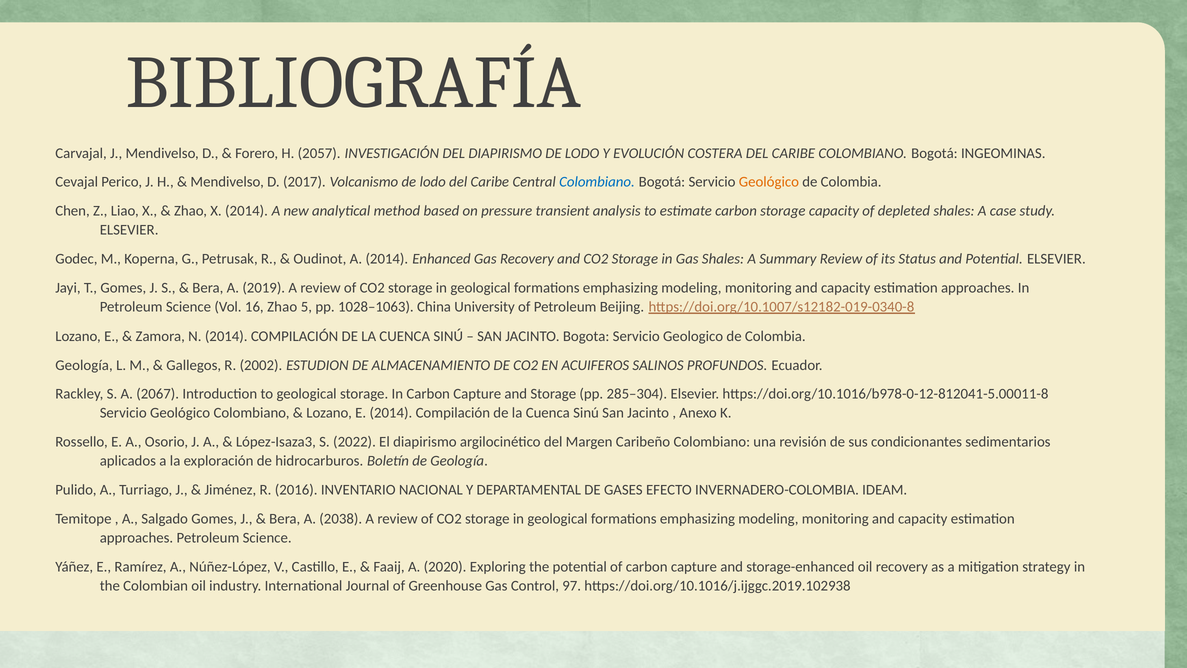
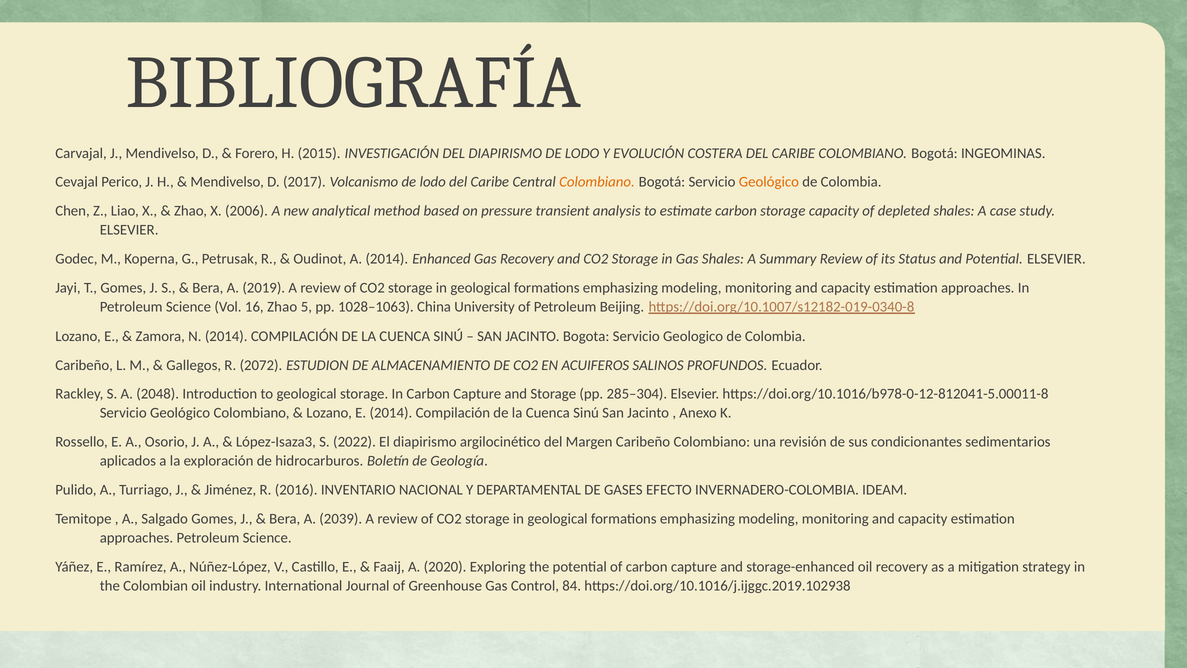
2057: 2057 -> 2015 (319, 153)
Colombiano colour: blue -> orange (597, 182)
X 2014: 2014 -> 2006 (247, 211)
Geología: Geología -> Caribeño (84, 365)
2002: 2002 -> 2072 (261, 365)
2067: 2067 -> 2048 (158, 394)
2038: 2038 -> 2039 (341, 519)
97: 97 -> 84 (572, 586)
